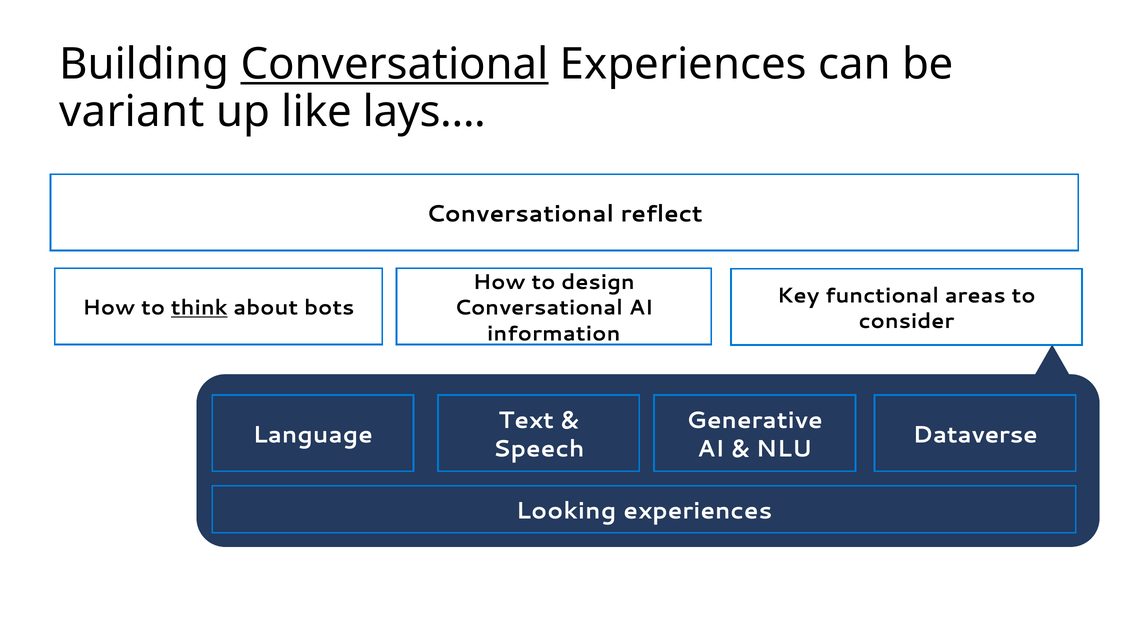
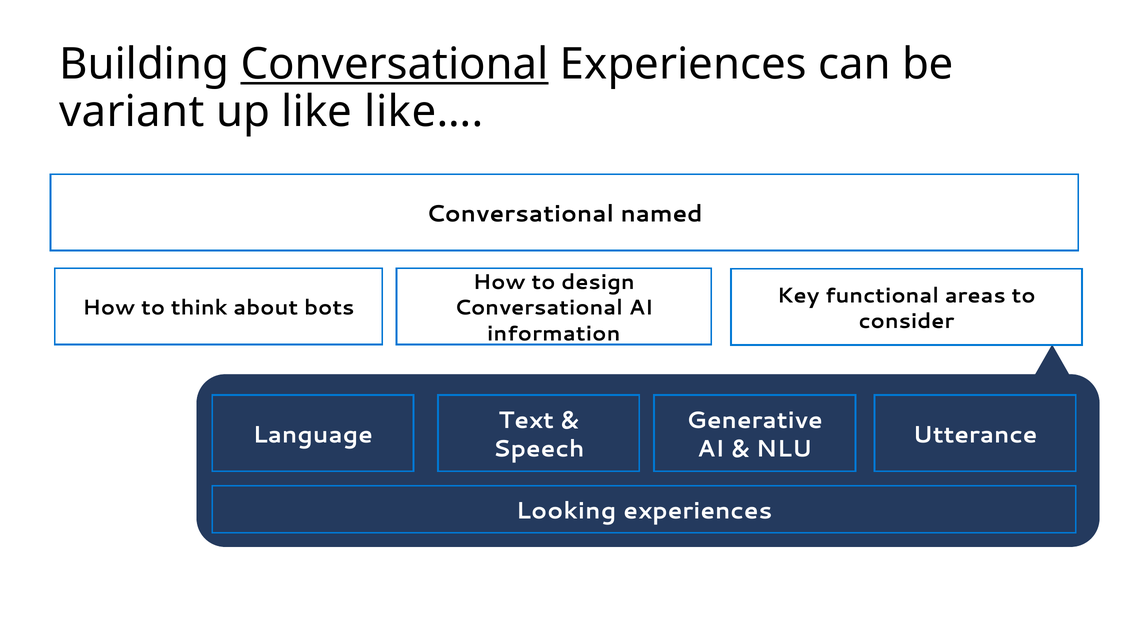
lays…: lays… -> like… (424, 112)
reflect: reflect -> named (662, 214)
think underline: present -> none (199, 308)
Dataverse: Dataverse -> Utterance (975, 434)
